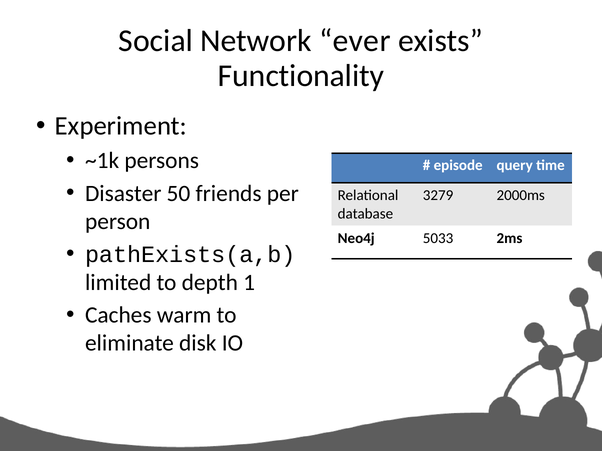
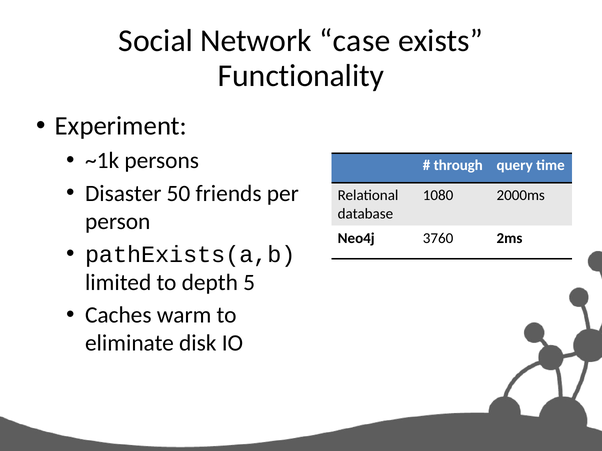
ever: ever -> case (355, 41)
episode: episode -> through (458, 166)
3279: 3279 -> 1080 (438, 196)
5033: 5033 -> 3760 (438, 238)
1: 1 -> 5 (249, 283)
